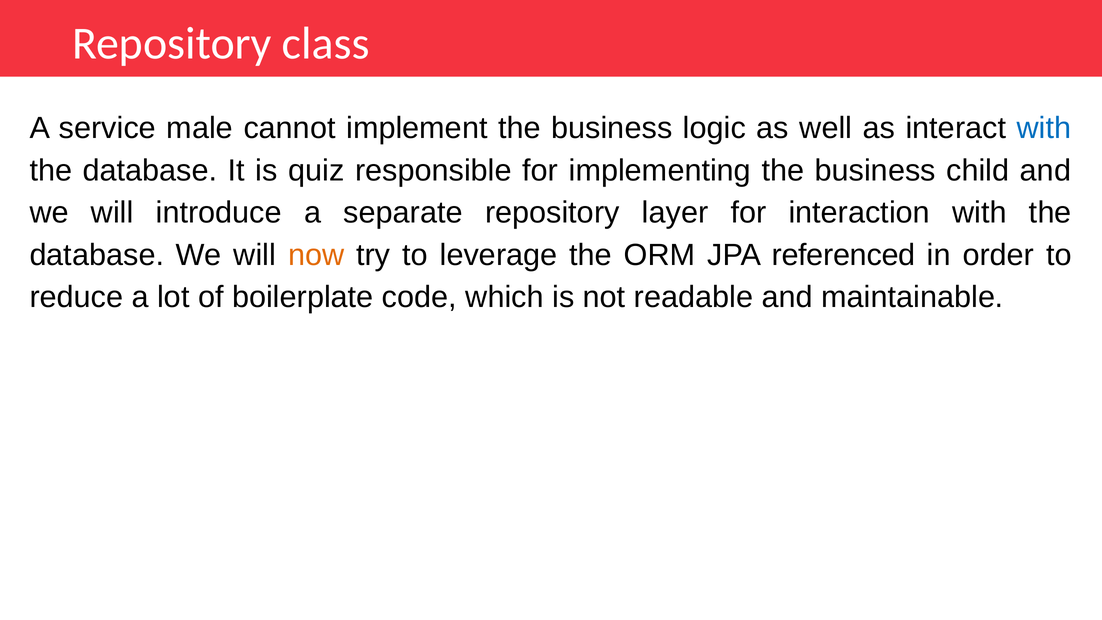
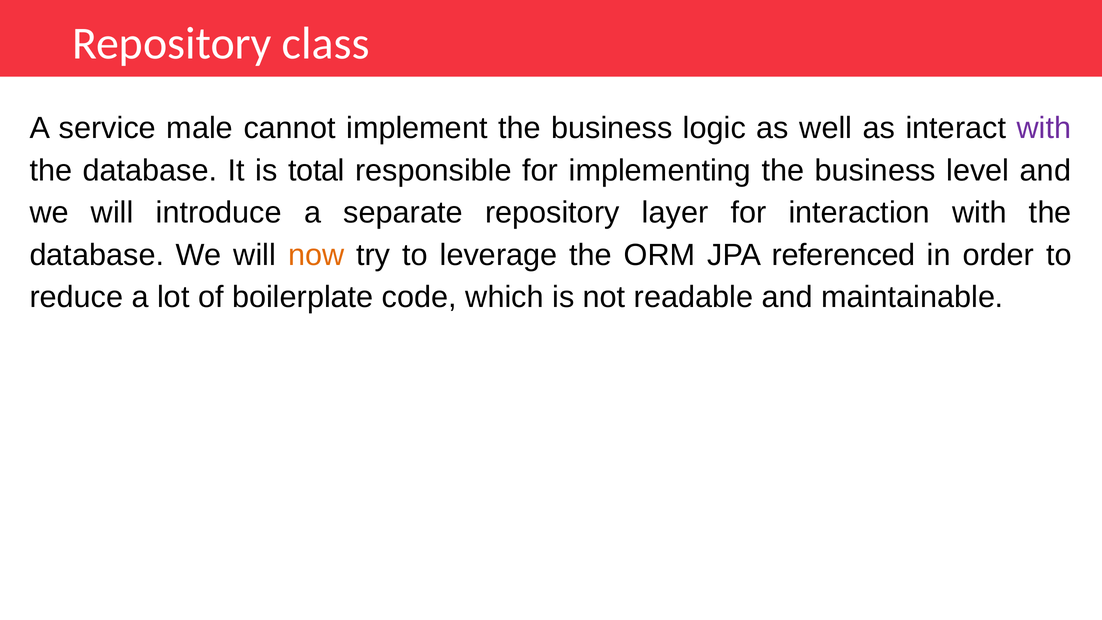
with colour: blue -> purple (1044, 128)
quiz: quiz -> total (316, 170)
child: child -> level (978, 170)
